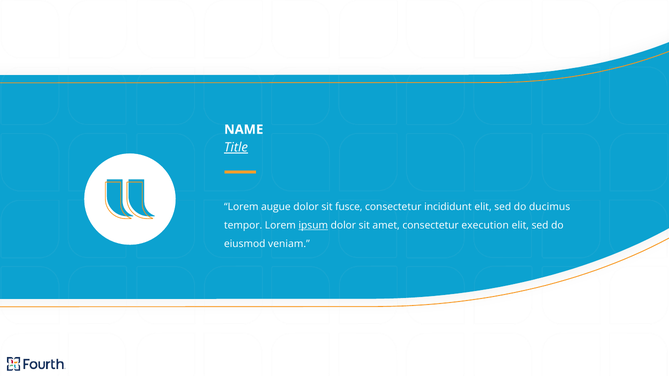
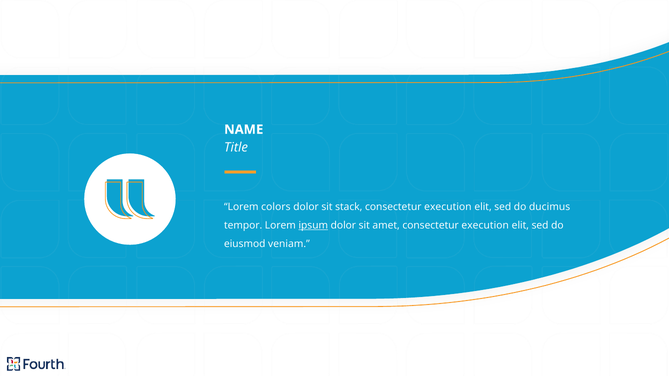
Title underline: present -> none (236, 148)
augue: augue -> colors (276, 207)
fusce: fusce -> stack (349, 207)
incididunt: incididunt -> execution (448, 207)
